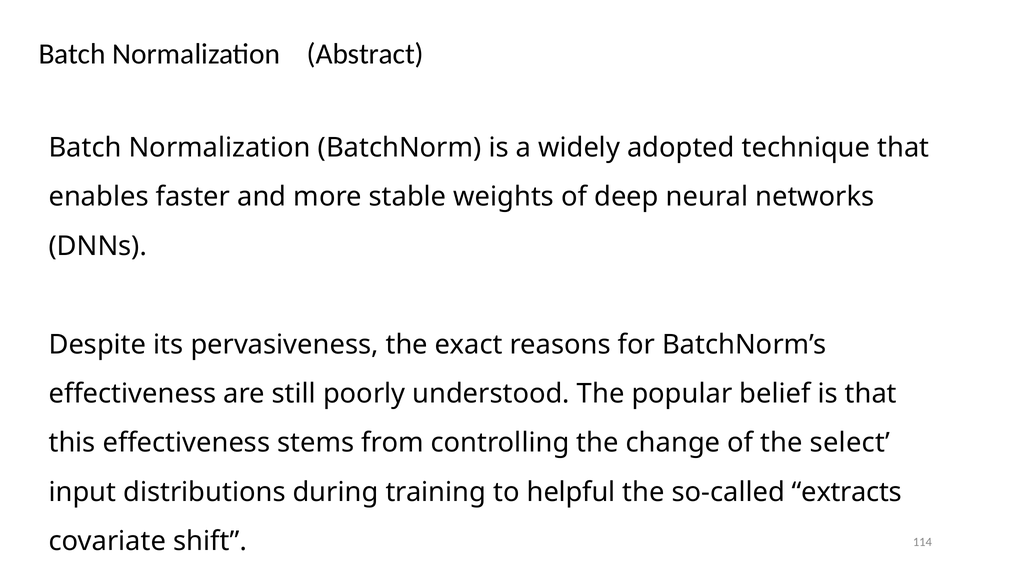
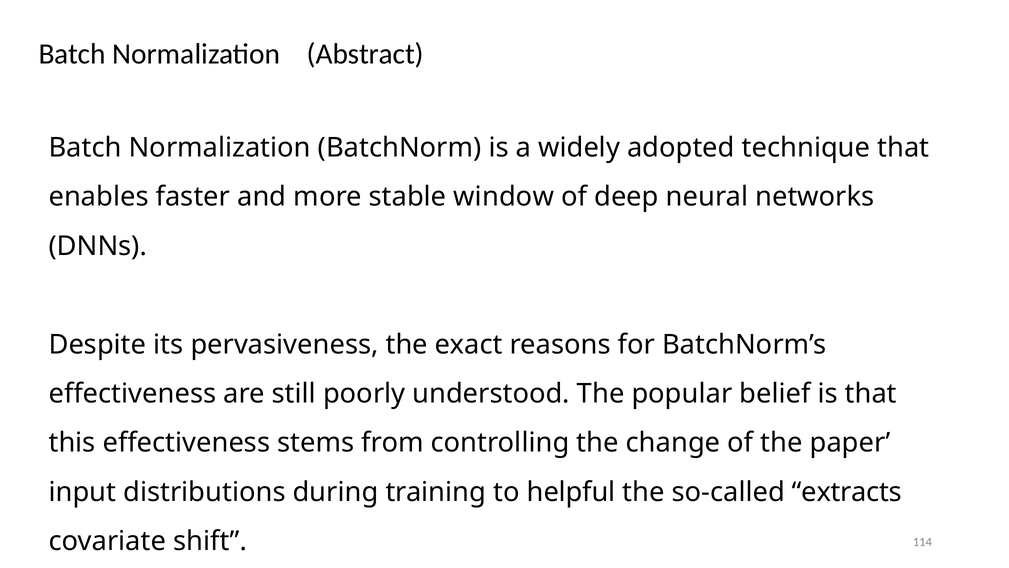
weights: weights -> window (504, 197)
select: select -> paper (850, 443)
